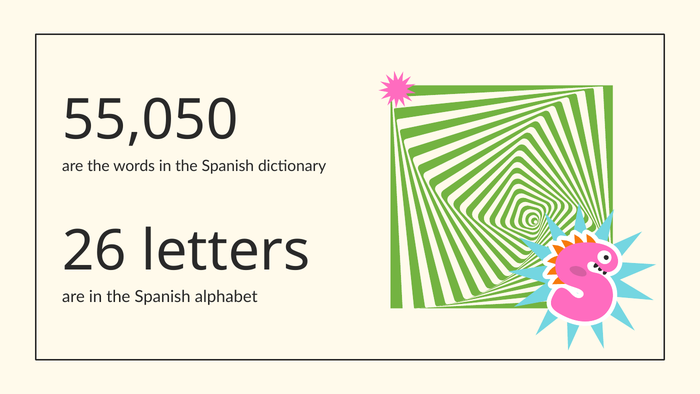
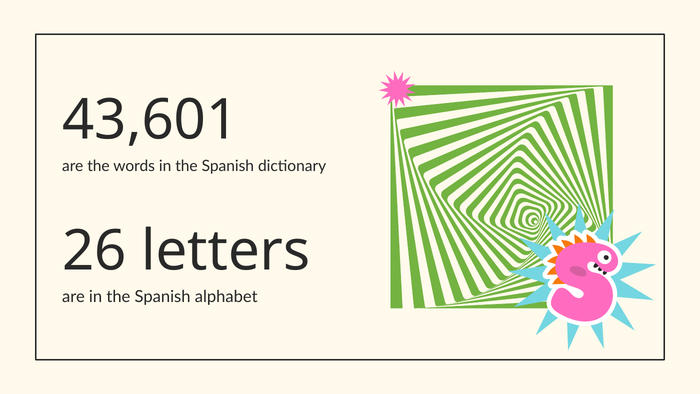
55,050: 55,050 -> 43,601 (150, 120)
